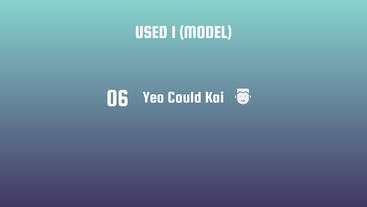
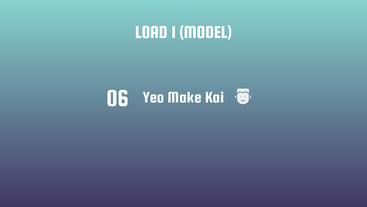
USED: USED -> LOAD (151, 32)
Could: Could -> Make (185, 97)
